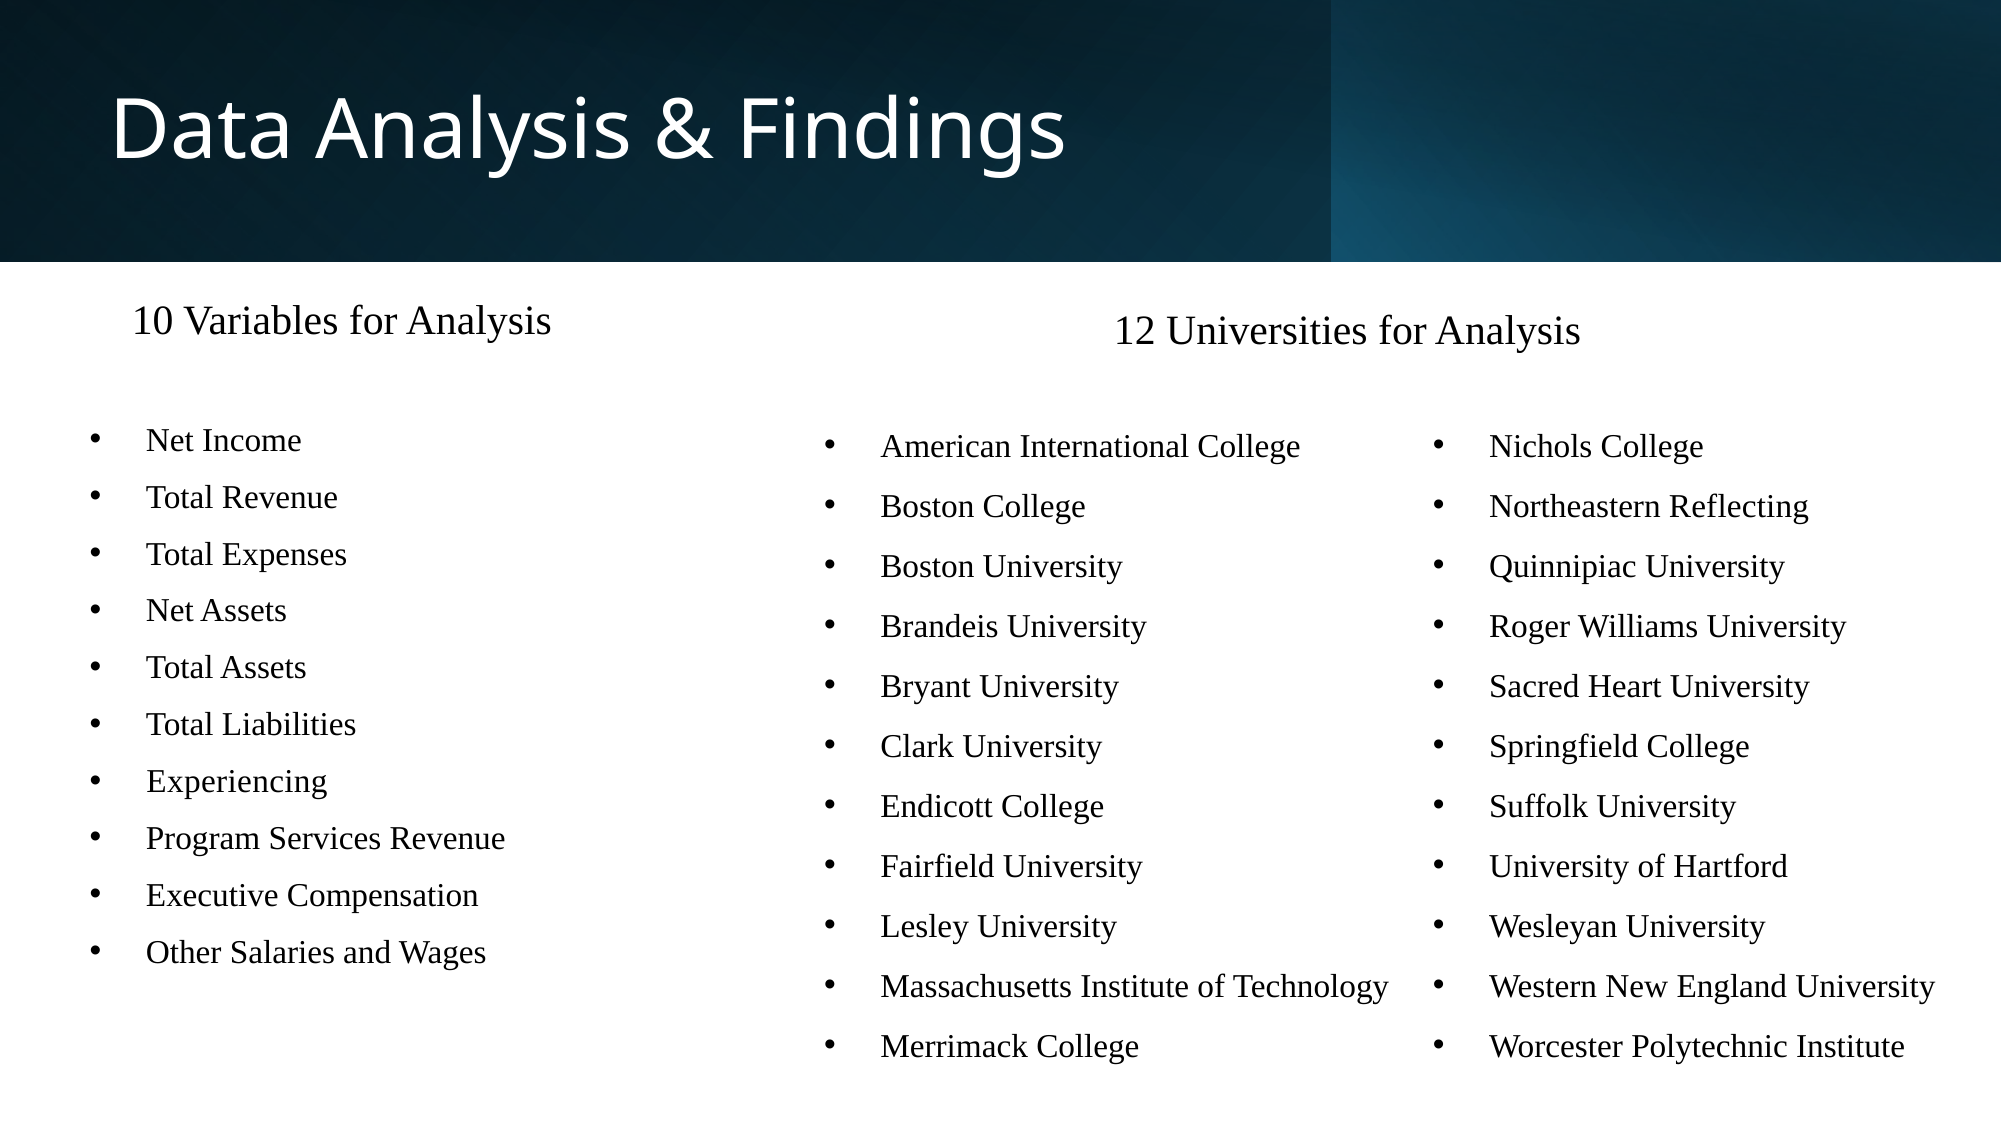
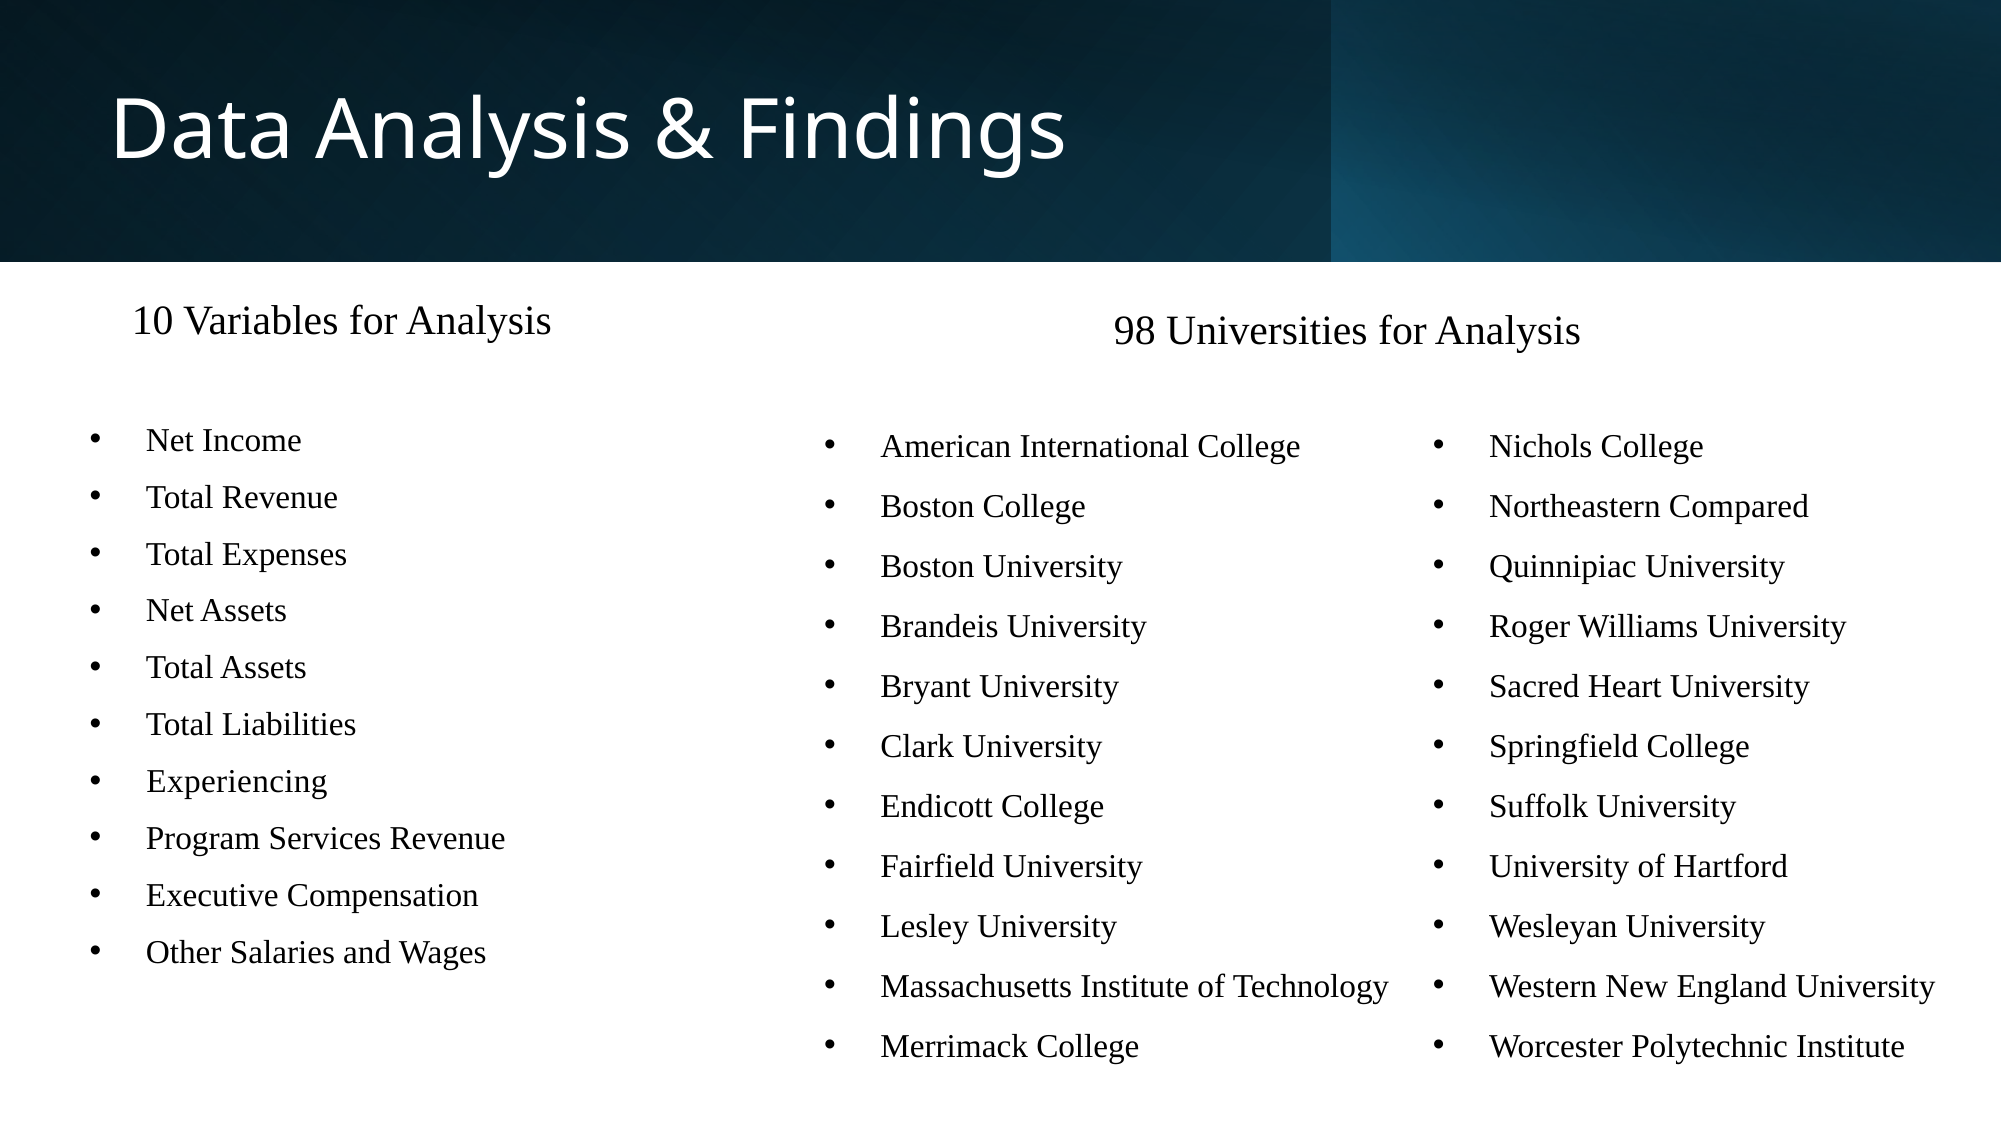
12: 12 -> 98 (1135, 331)
Reflecting: Reflecting -> Compared (1739, 507)
